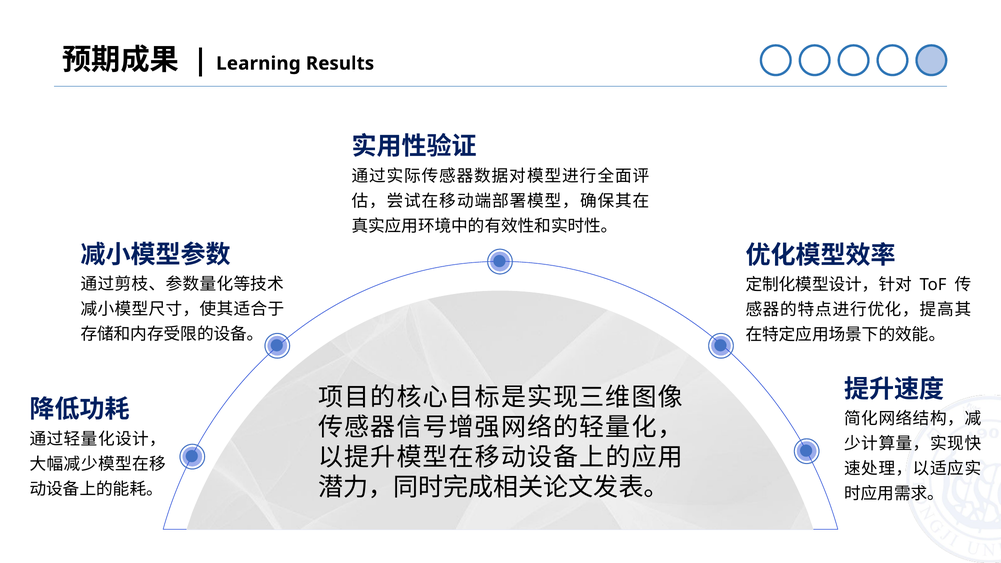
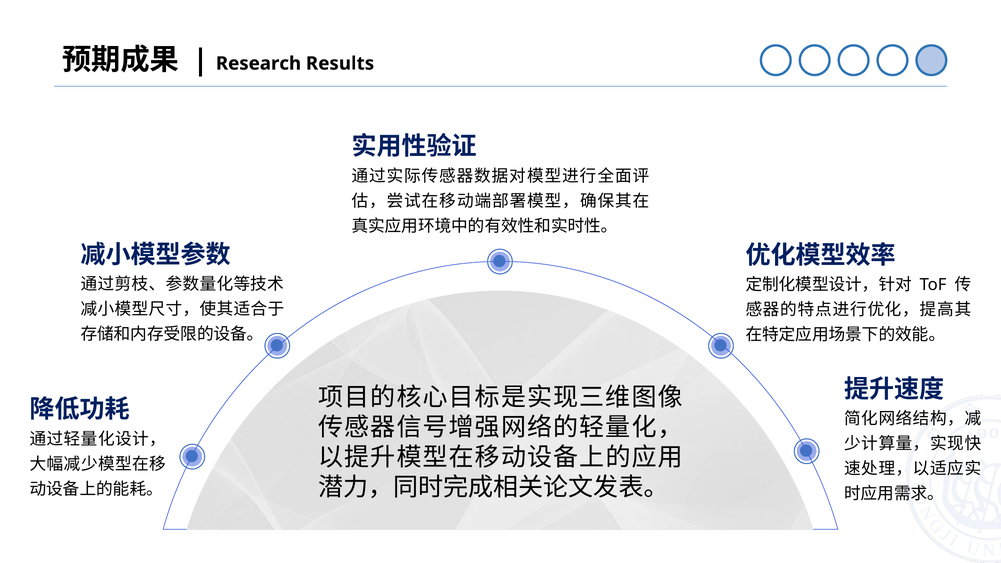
Learning: Learning -> Research (258, 63)
